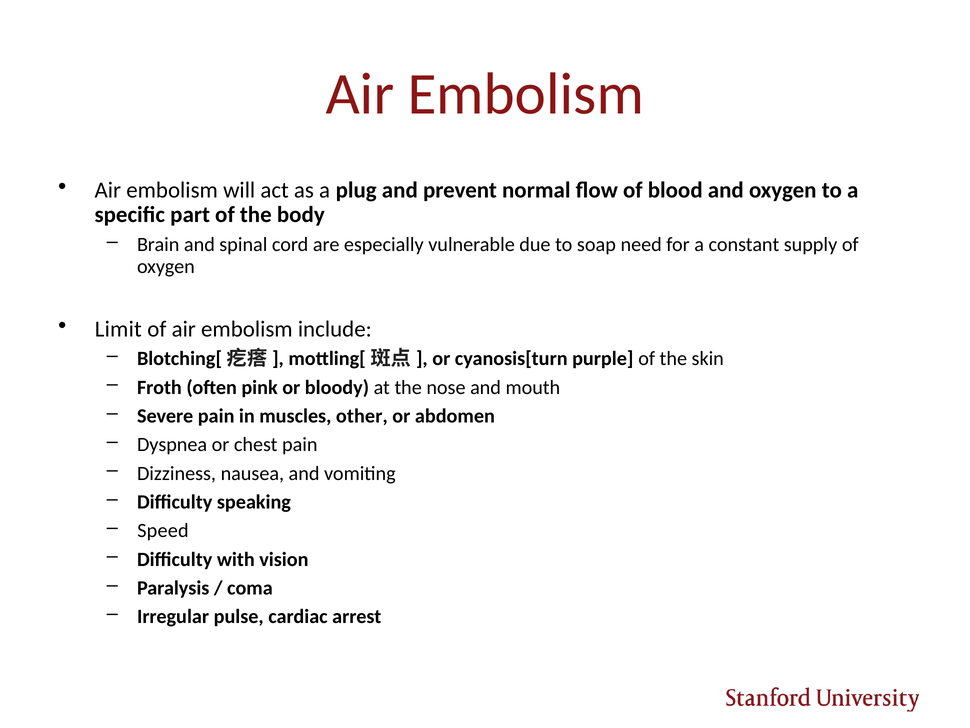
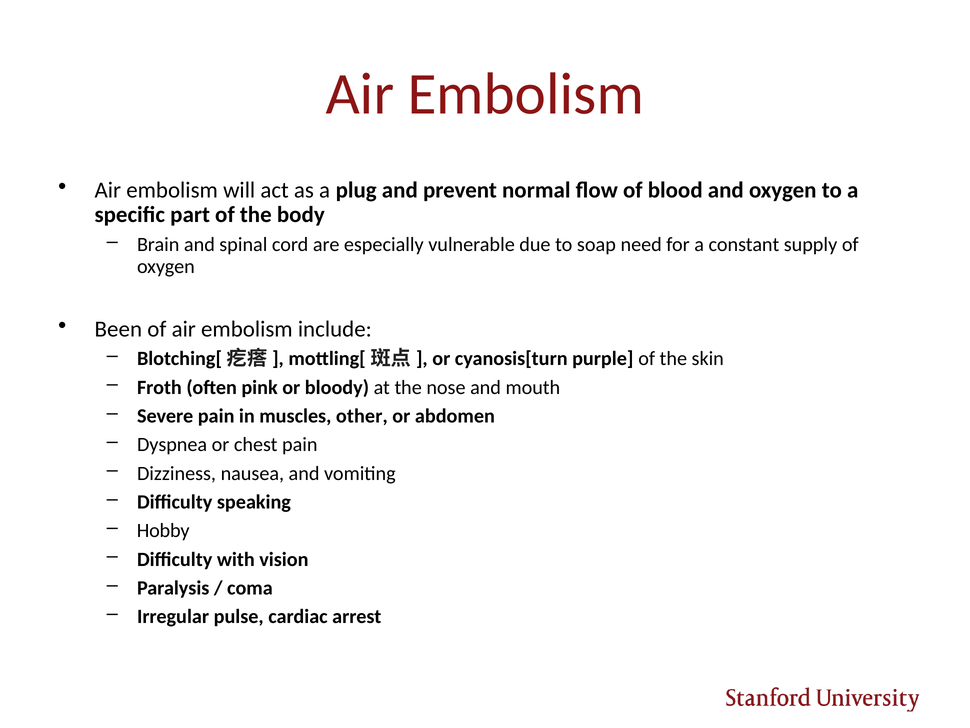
Limit: Limit -> Been (118, 329)
Speed: Speed -> Hobby (163, 530)
